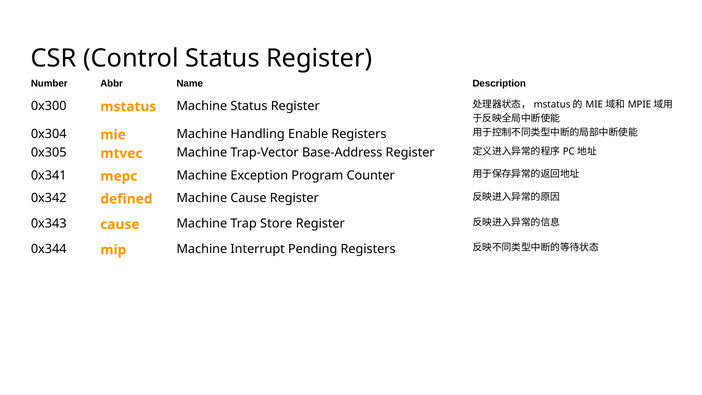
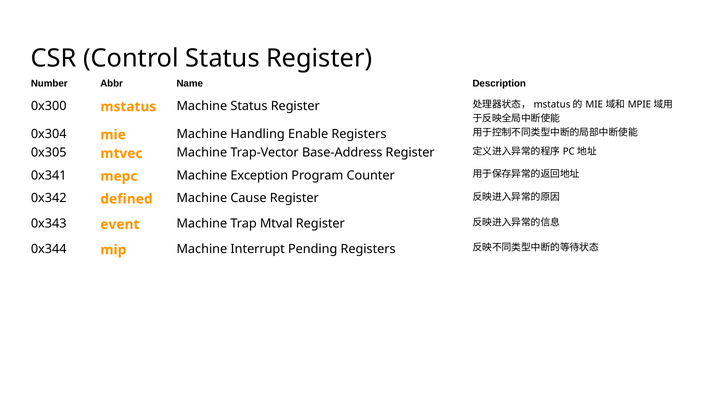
0x343 cause: cause -> event (120, 224)
Store: Store -> Mtval (276, 224)
